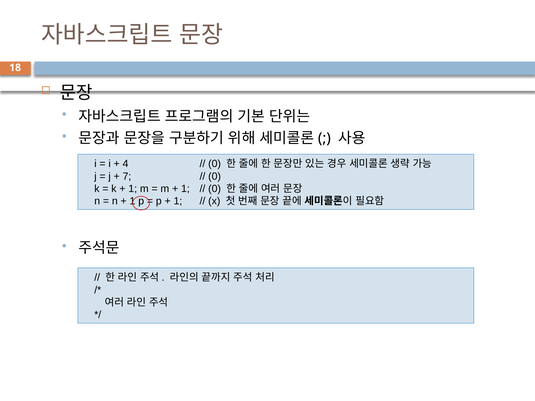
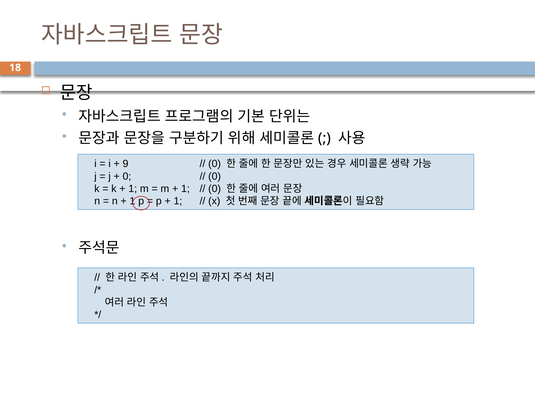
4: 4 -> 9 (125, 164)
7: 7 -> 0 (127, 176)
